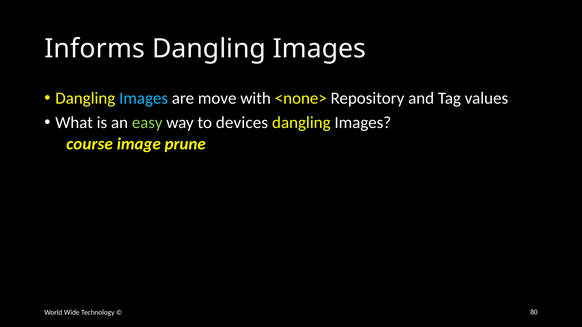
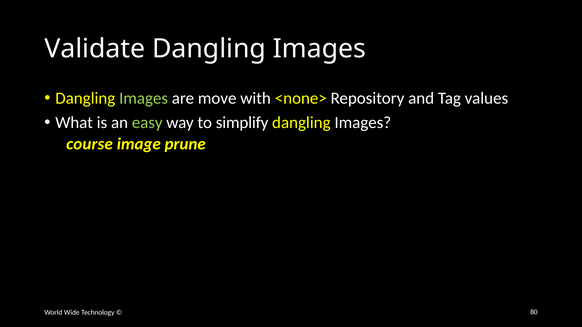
Informs: Informs -> Validate (95, 49)
Images colour: light blue -> light green (144, 98)
devices: devices -> simplify (242, 123)
